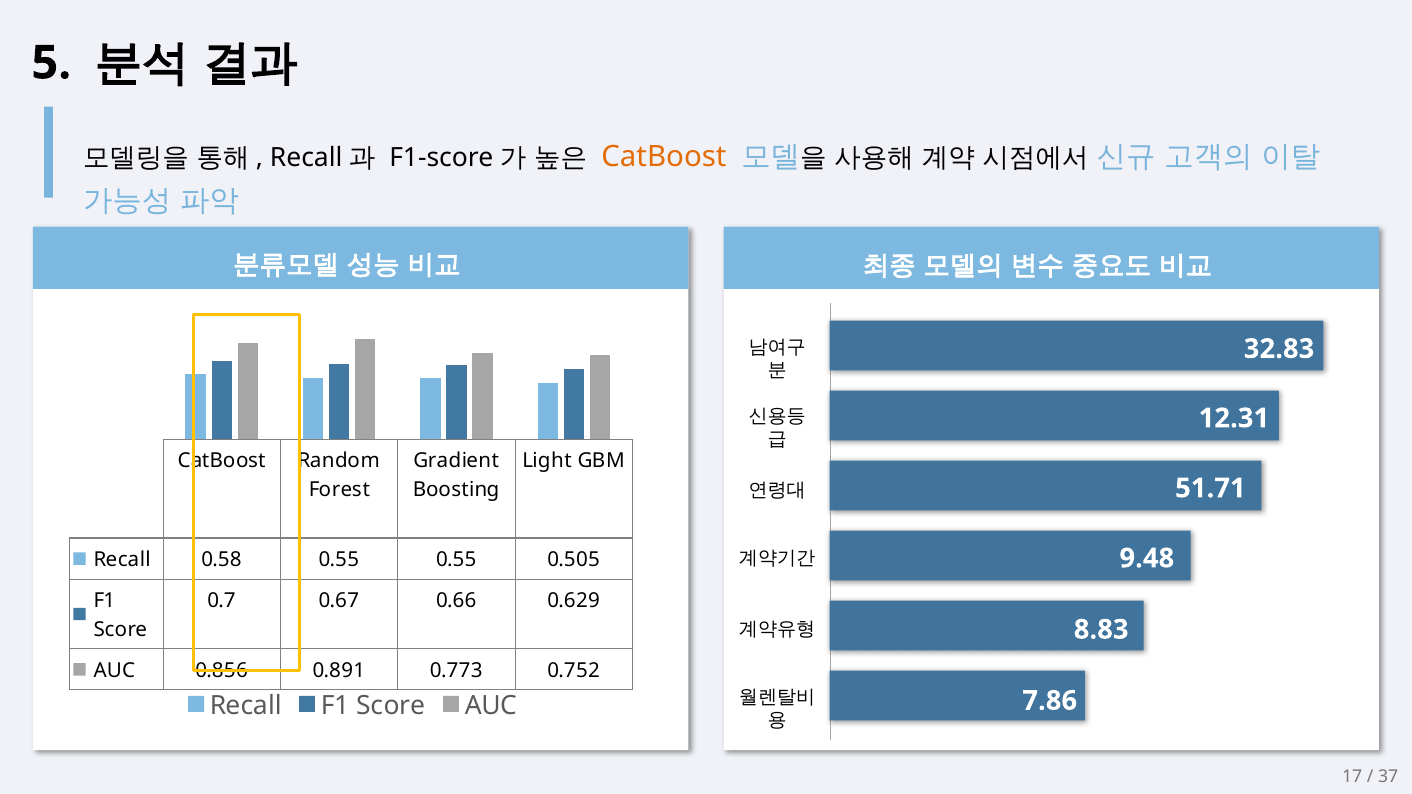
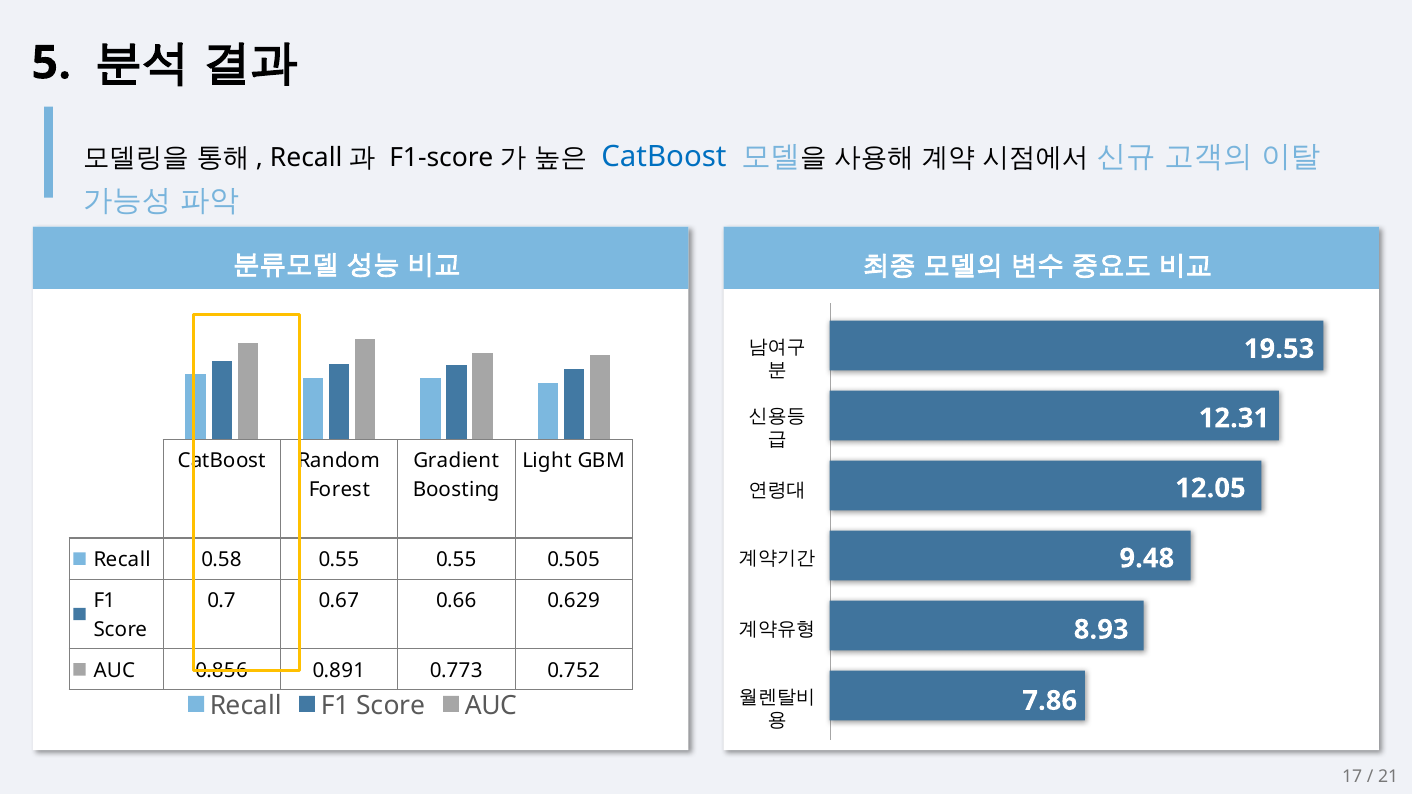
CatBoost colour: orange -> blue (664, 157)
32.83: 32.83 -> 19.53 (1279, 349)
51.71: 51.71 -> 12.05 (1210, 488)
8.83: 8.83 -> 8.93 (1101, 630)
37: 37 -> 21 (1388, 777)
